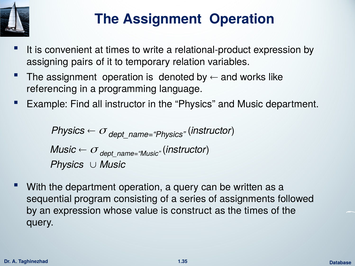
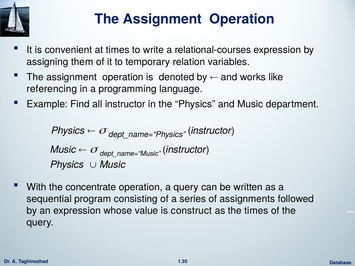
relational-product: relational-product -> relational-courses (213, 50)
pairs: pairs -> them (82, 62)
the department: department -> concentrate (91, 187)
